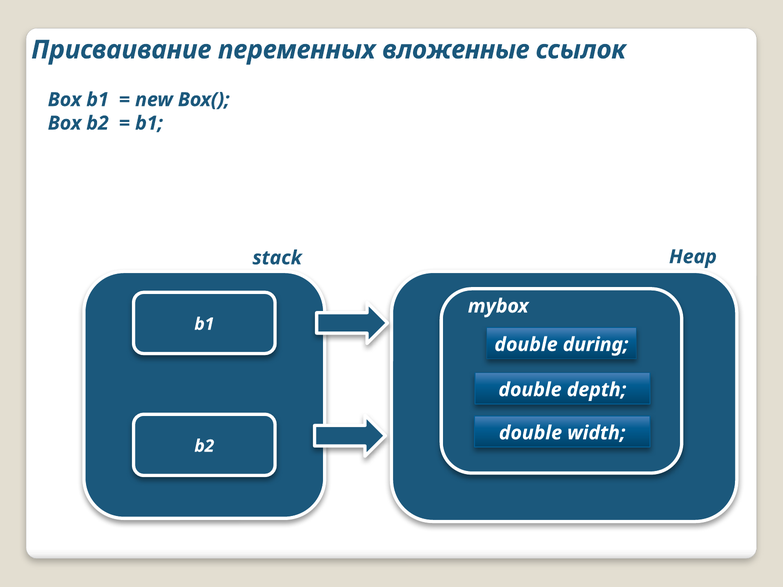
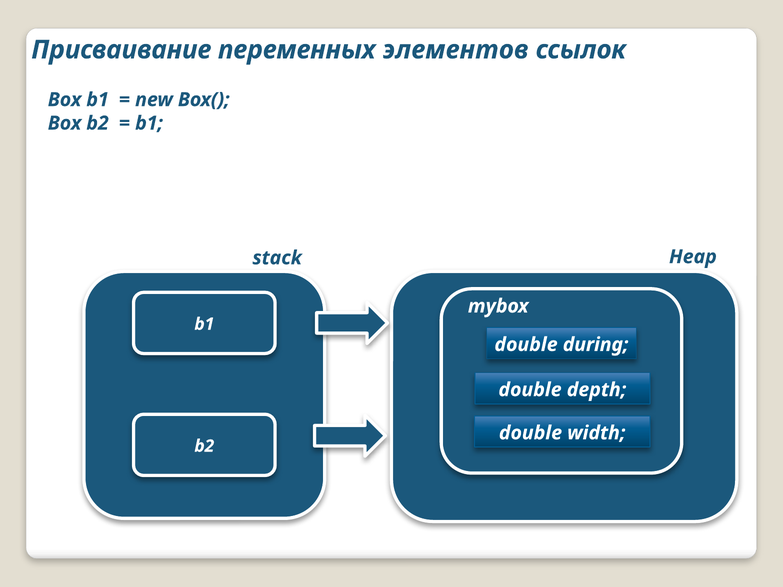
вложенные: вложенные -> элементов (456, 50)
